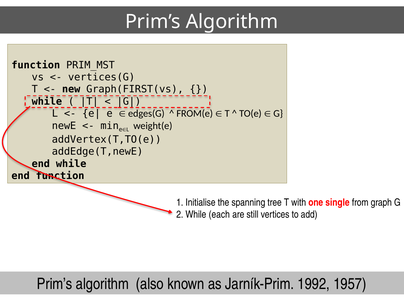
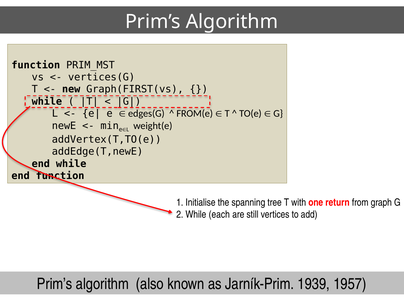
single: single -> return (337, 202)
1992: 1992 -> 1939 (314, 284)
